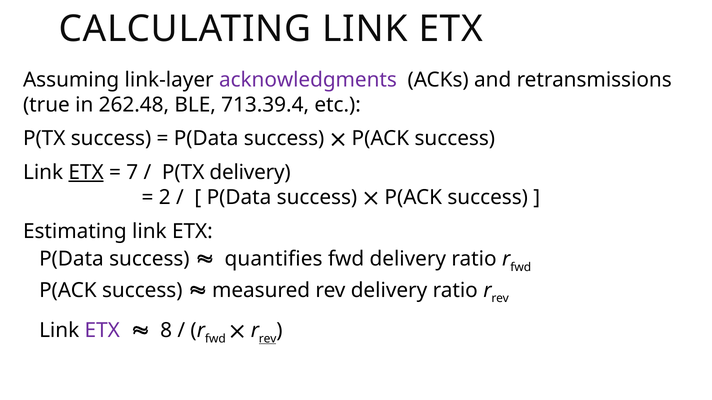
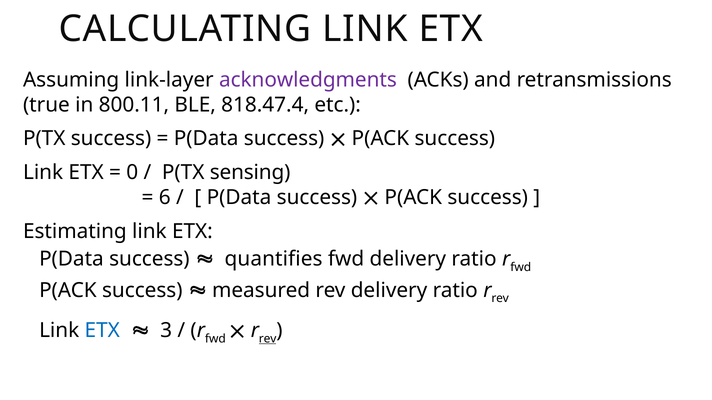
262.48: 262.48 -> 800.11 (134, 105)
713.39.4: 713.39.4 -> 818.47.4 (265, 105)
ETX underline: present -> none (86, 173)
7: 7 -> 0 (132, 173)
P(TX delivery: delivery -> sensing (250, 173)
2: 2 -> 6 (165, 198)
ETX colour: purple -> blue (102, 331)
8: 8 -> 3 (166, 331)
